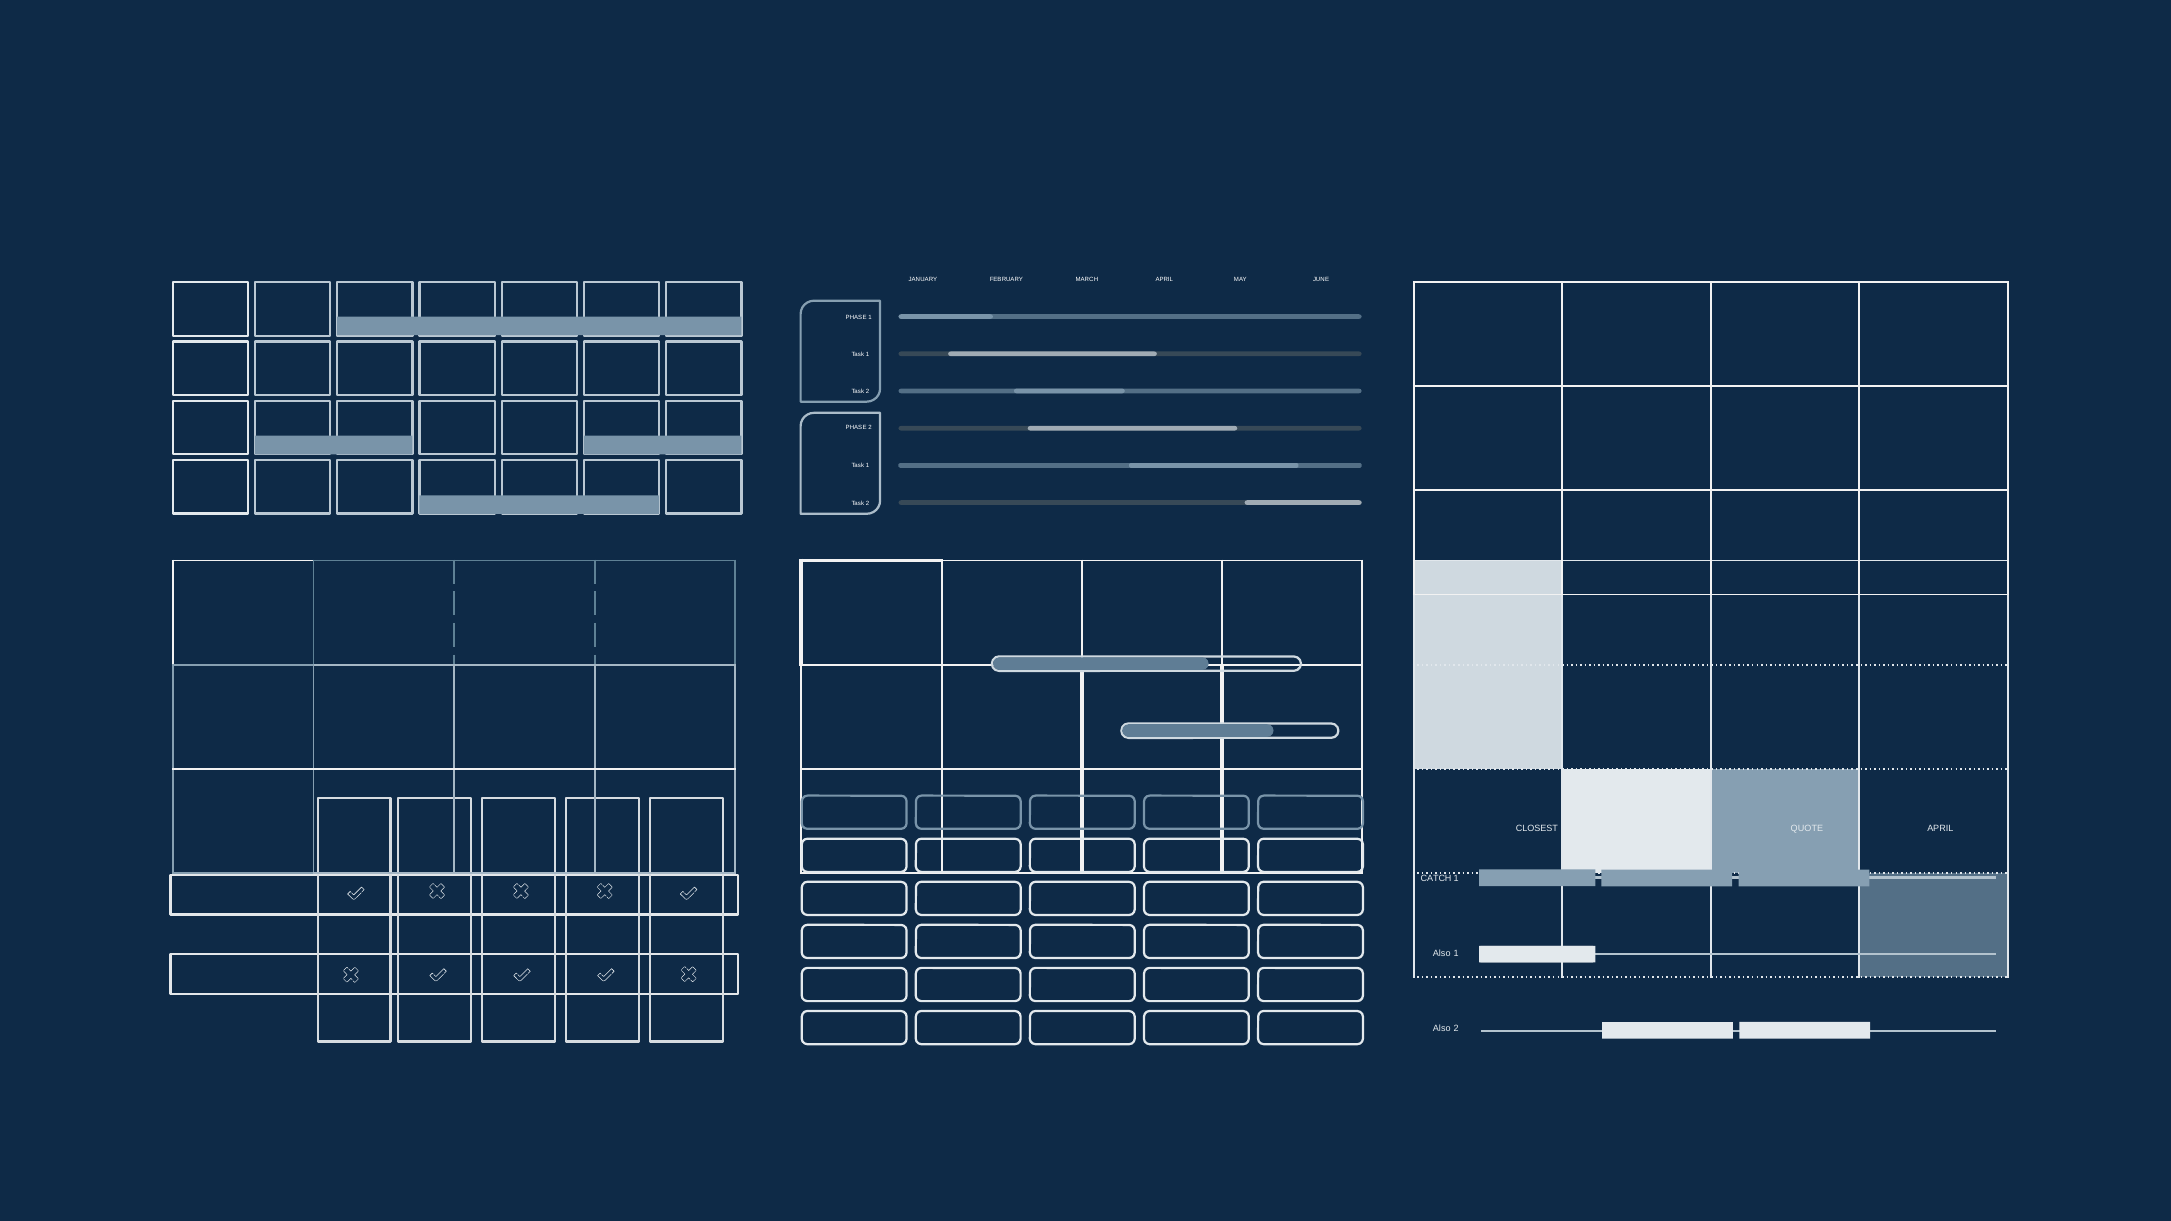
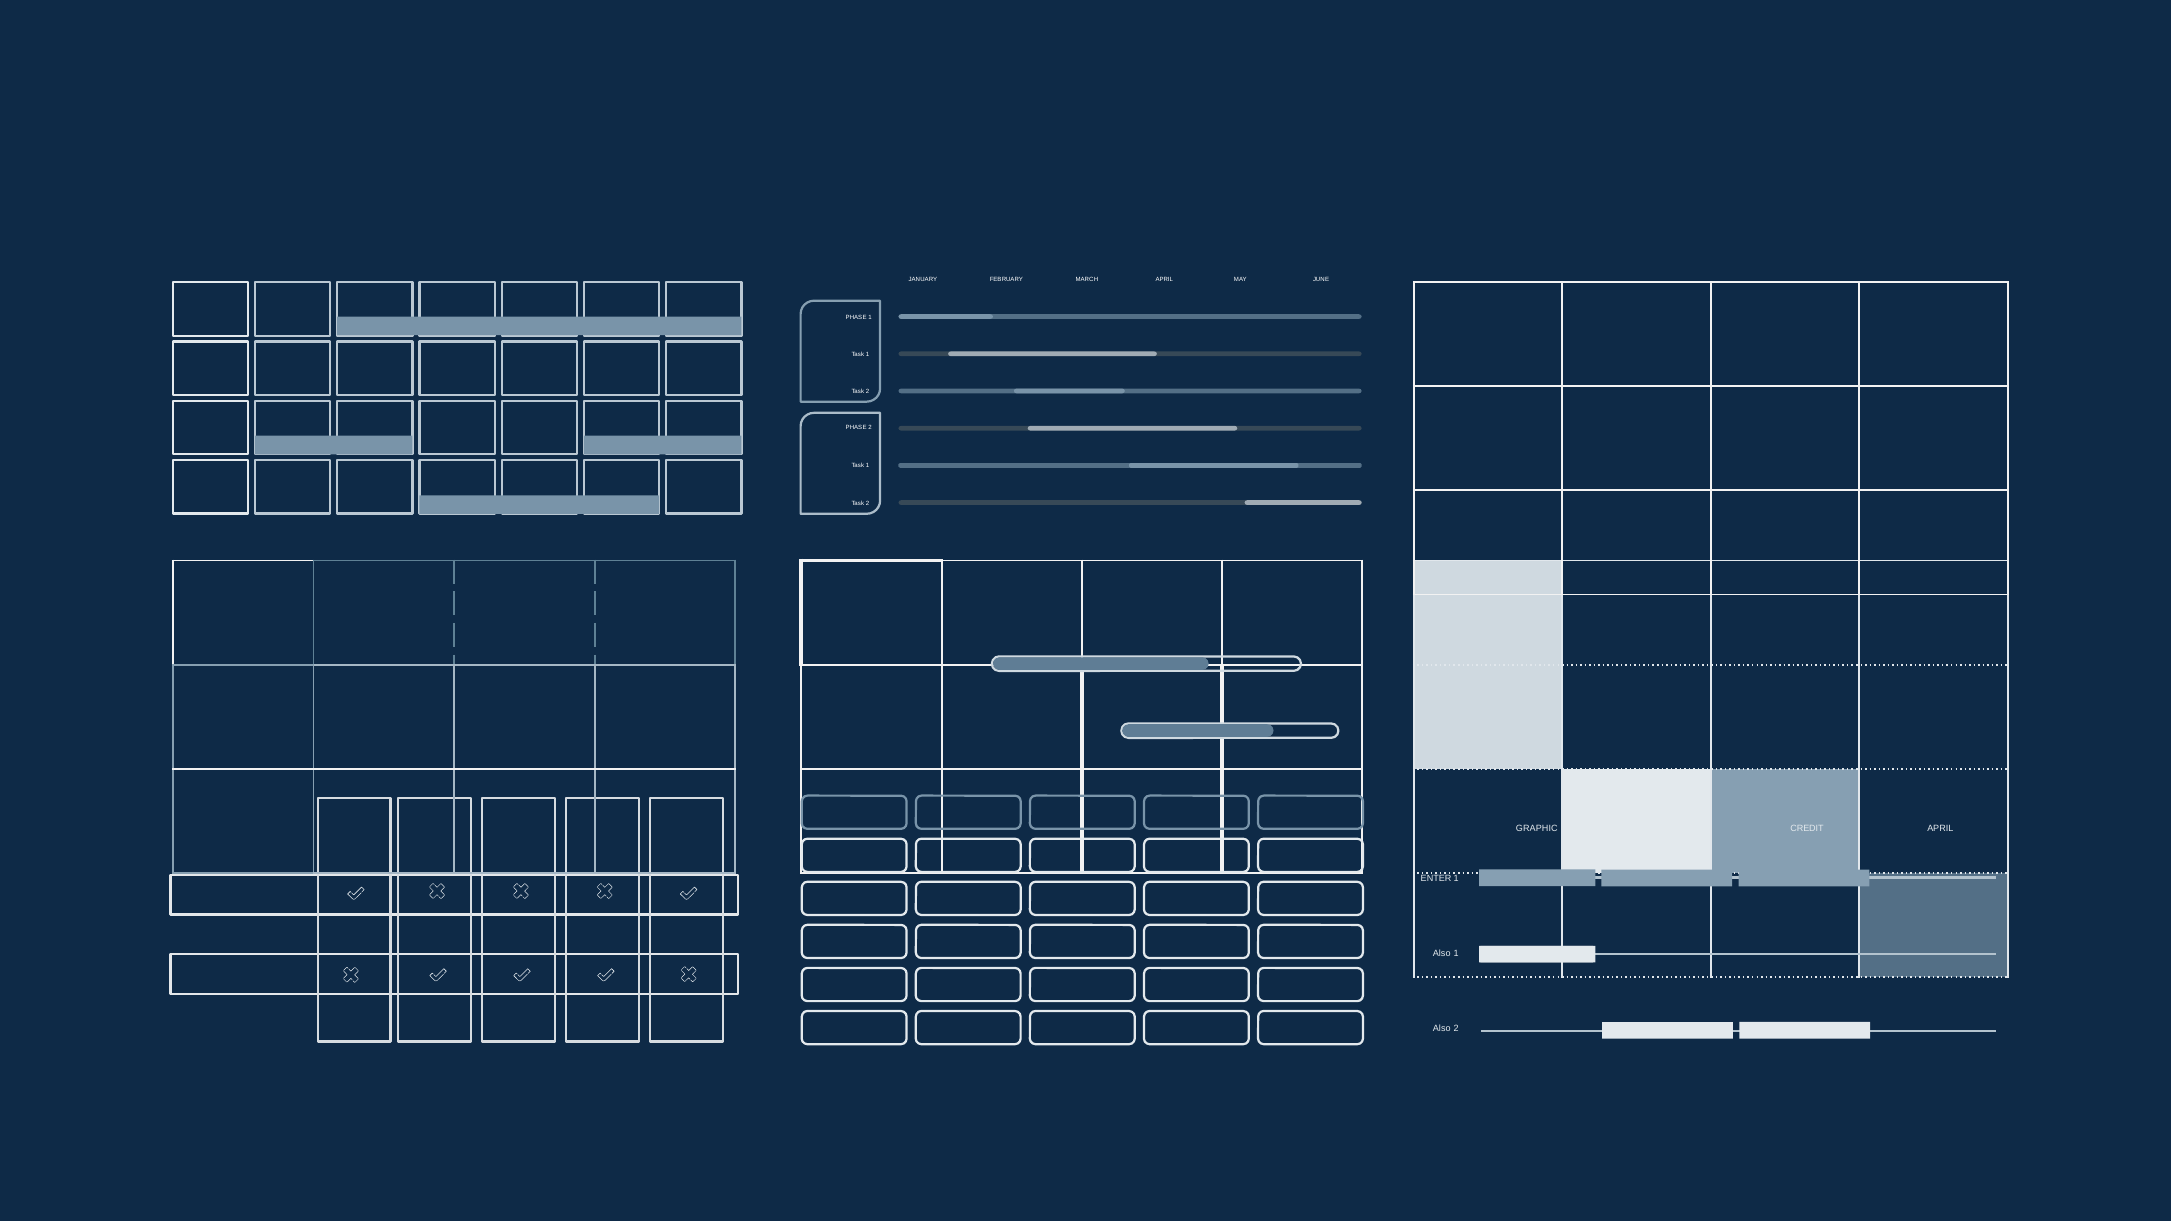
CLOSEST: CLOSEST -> GRAPHIC (1537, 828)
QUOTE: QUOTE -> CREDIT (1807, 828)
CATCH: CATCH -> ENTER (1436, 878)
